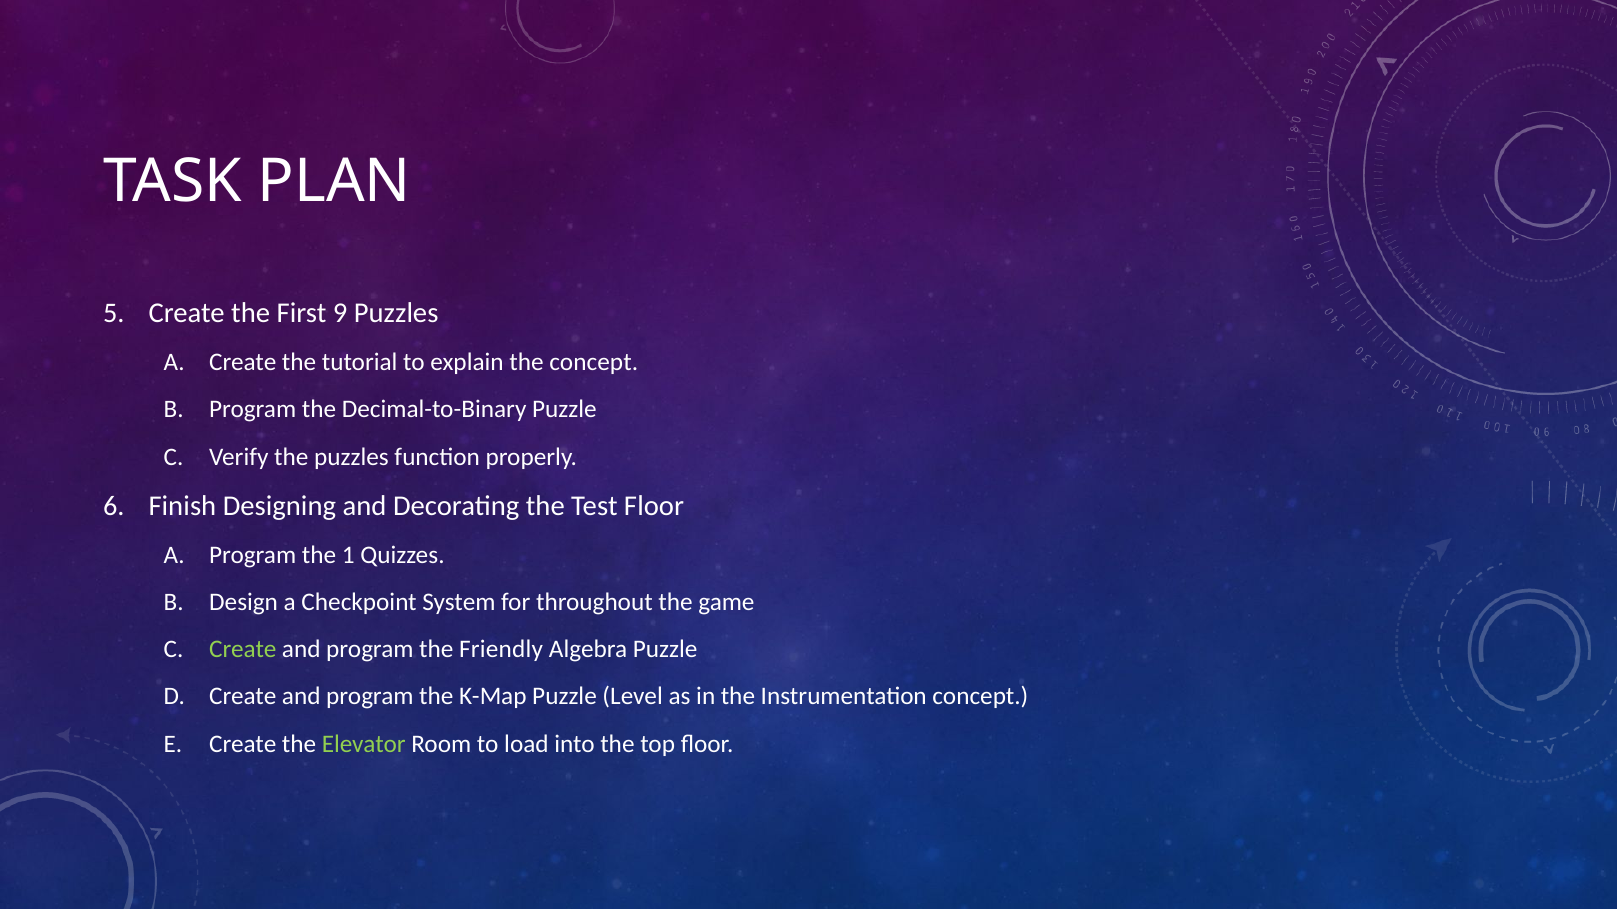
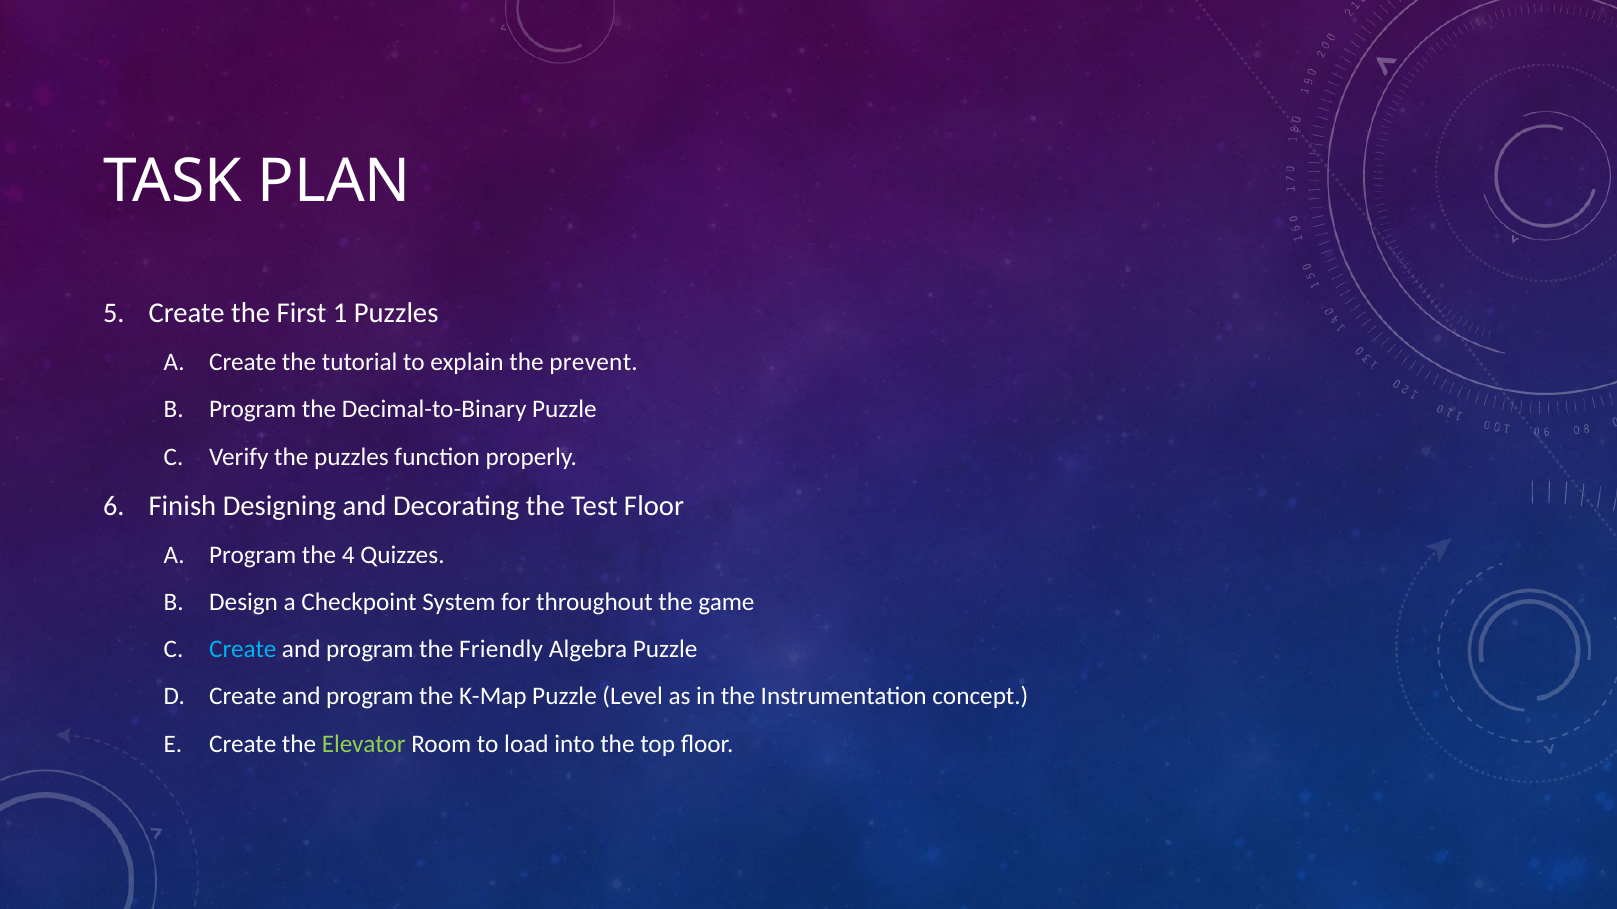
9: 9 -> 1 (340, 314)
the concept: concept -> prevent (594, 363)
1: 1 -> 4 (348, 555)
Create colour: light green -> light blue (243, 650)
